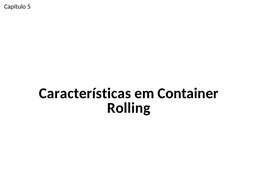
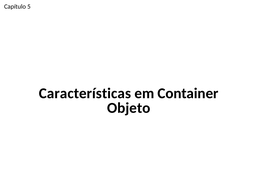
Rolling: Rolling -> Objeto (129, 108)
